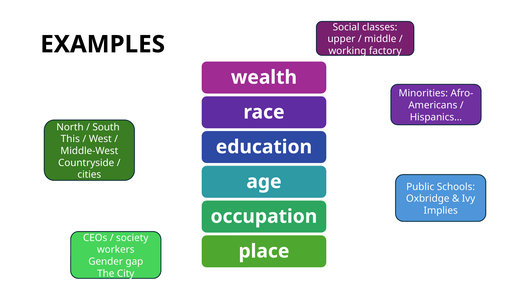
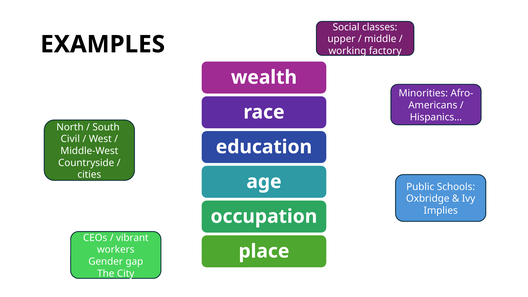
This: This -> Civil (70, 139)
society: society -> vibrant (132, 238)
